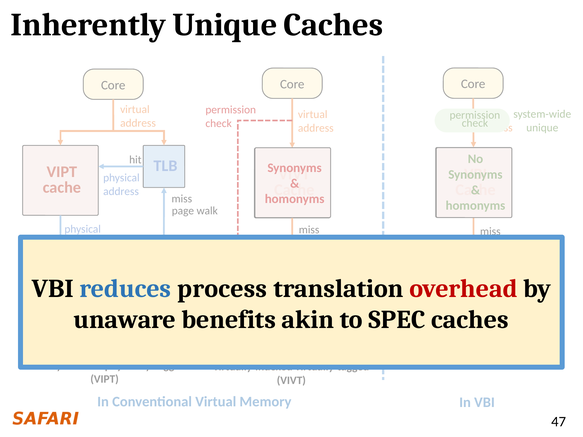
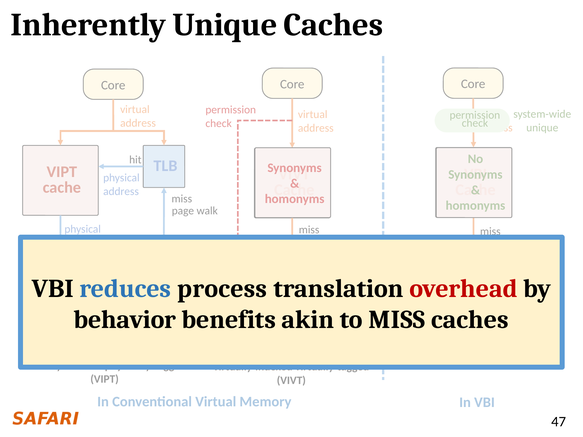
unaware: unaware -> behavior (125, 320)
to SPEC: SPEC -> MISS (397, 320)
